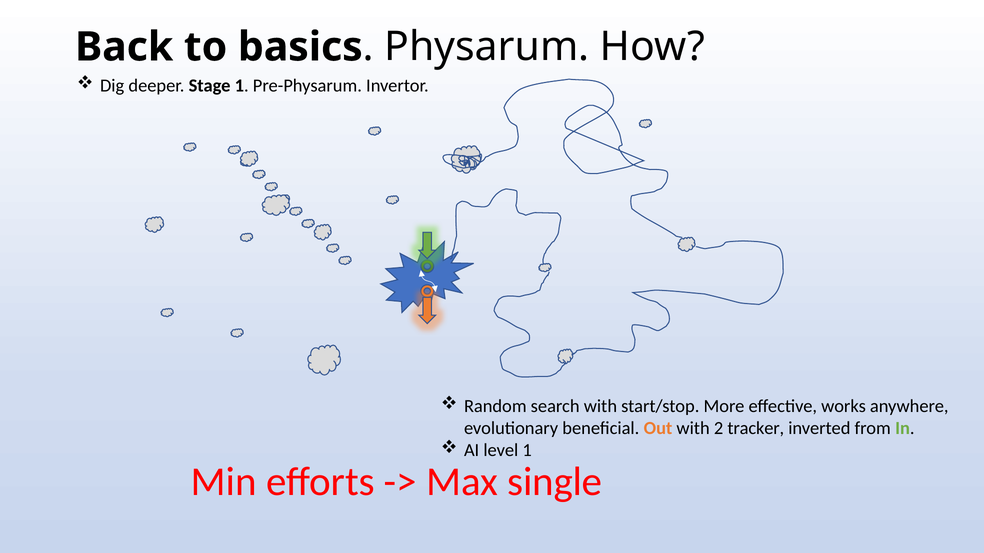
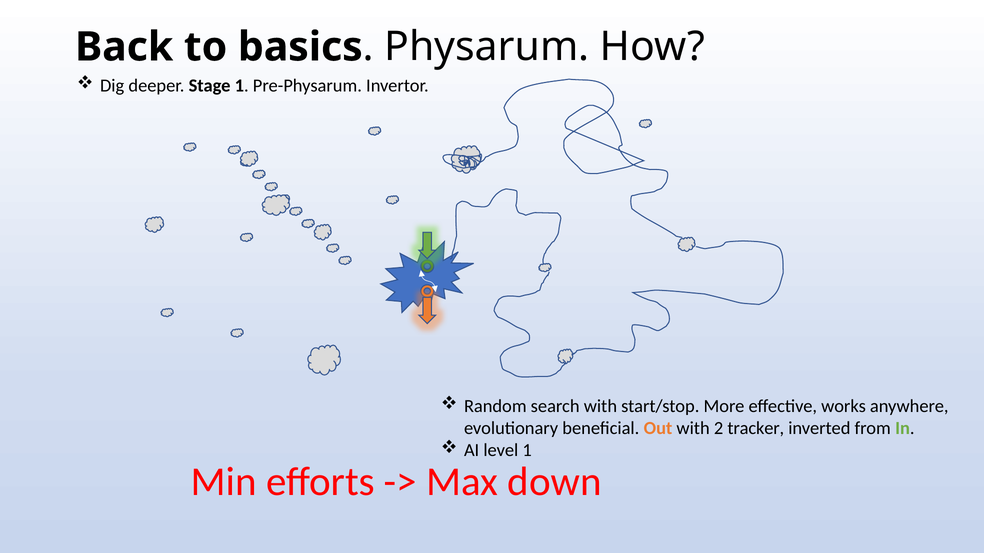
single: single -> down (555, 482)
